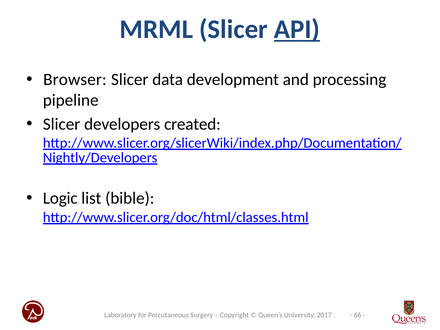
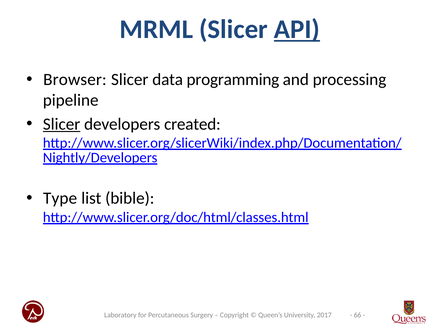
development: development -> programming (233, 80)
Slicer underline: none -> present (62, 124)
Logic: Logic -> Type (60, 198)
